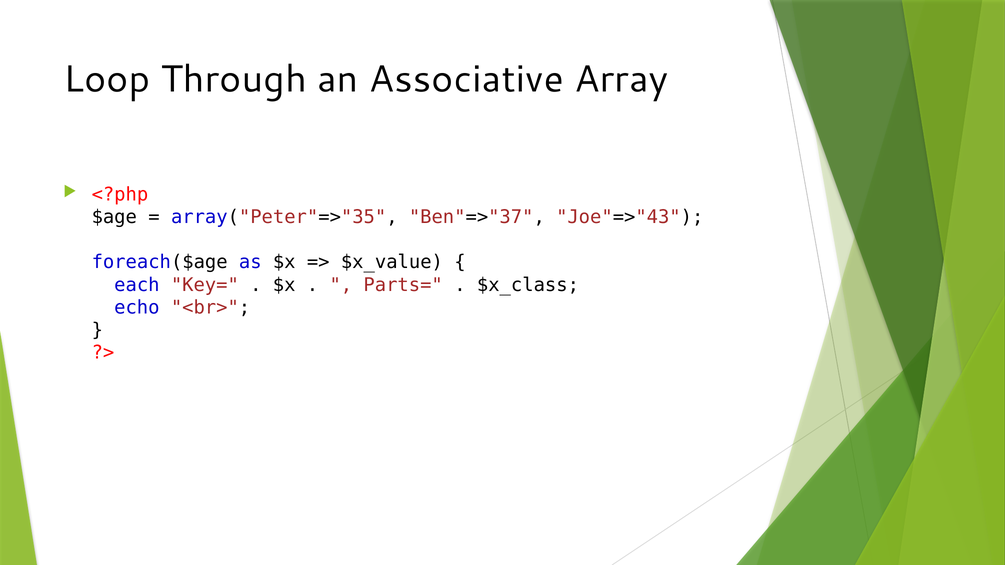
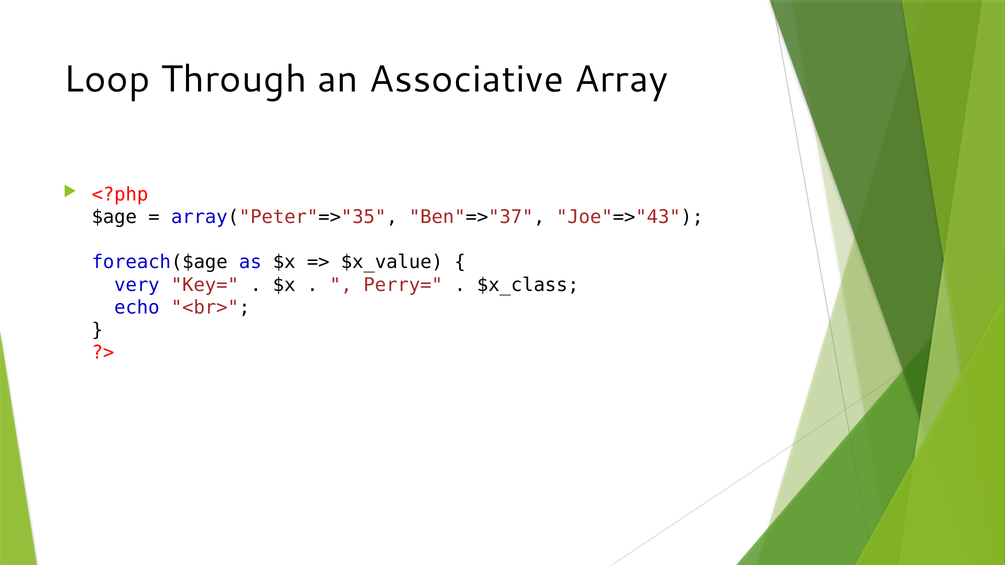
each: each -> very (137, 285)
Parts=: Parts= -> Perry= (403, 285)
